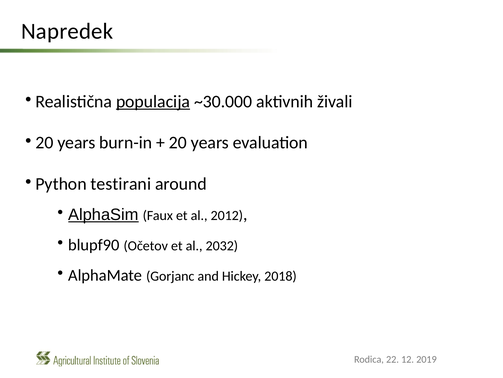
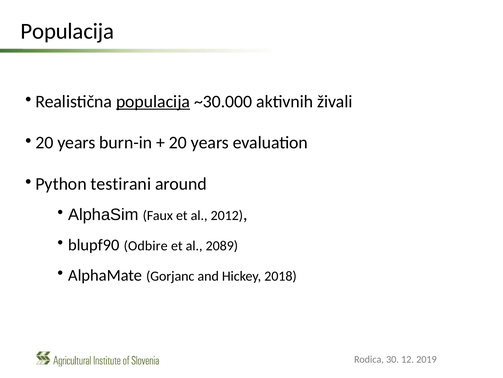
Napredek: Napredek -> Populacija (67, 31)
AlphaSim underline: present -> none (103, 214)
Očetov: Očetov -> Odbire (146, 245)
2032: 2032 -> 2089 (222, 245)
22: 22 -> 30 (393, 359)
